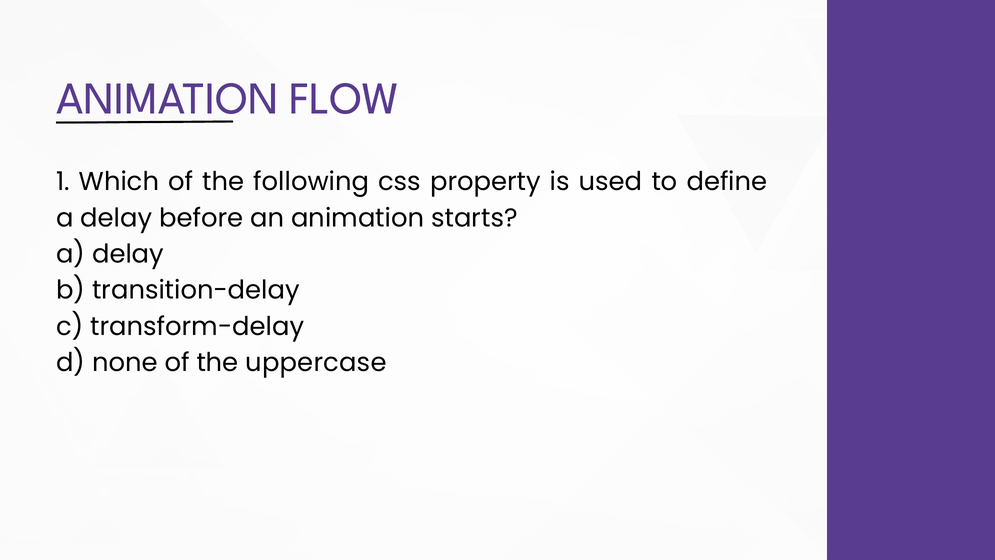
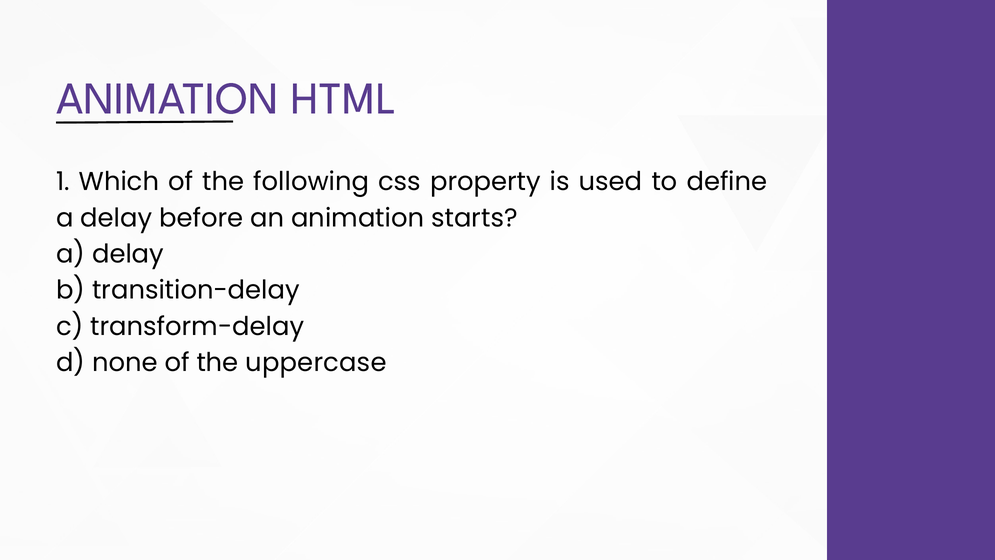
FLOW: FLOW -> HTML (343, 98)
